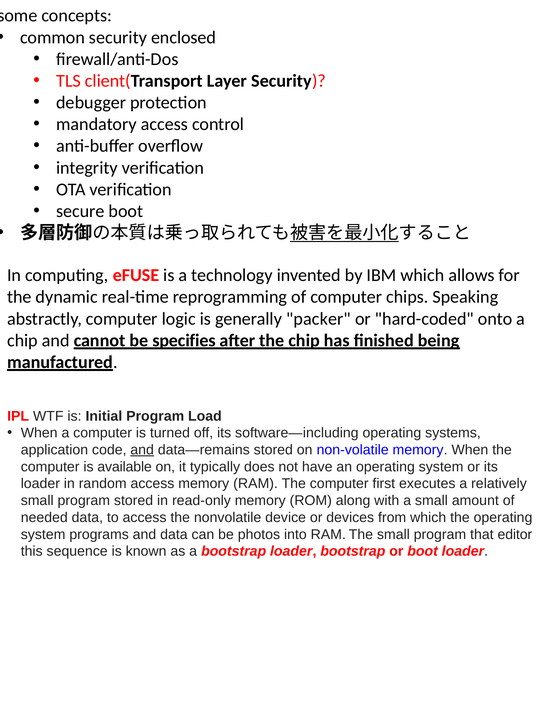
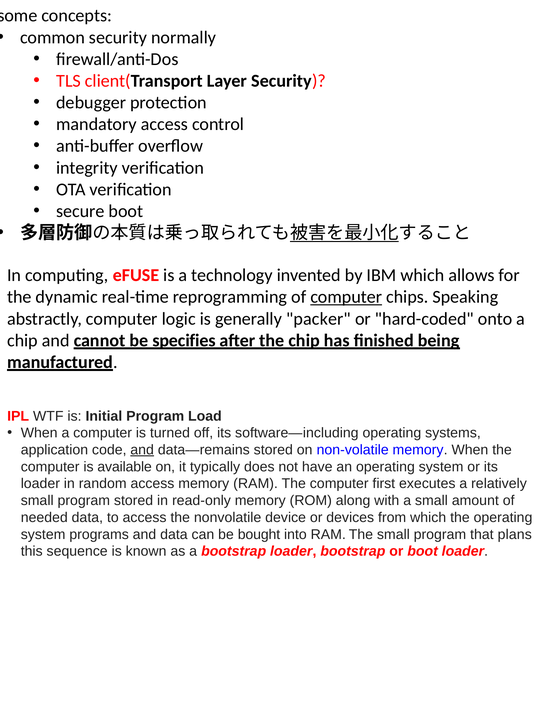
enclosed: enclosed -> normally (184, 37)
computer underline: none -> present (346, 297)
photos: photos -> bought (259, 534)
editor: editor -> plans (515, 534)
